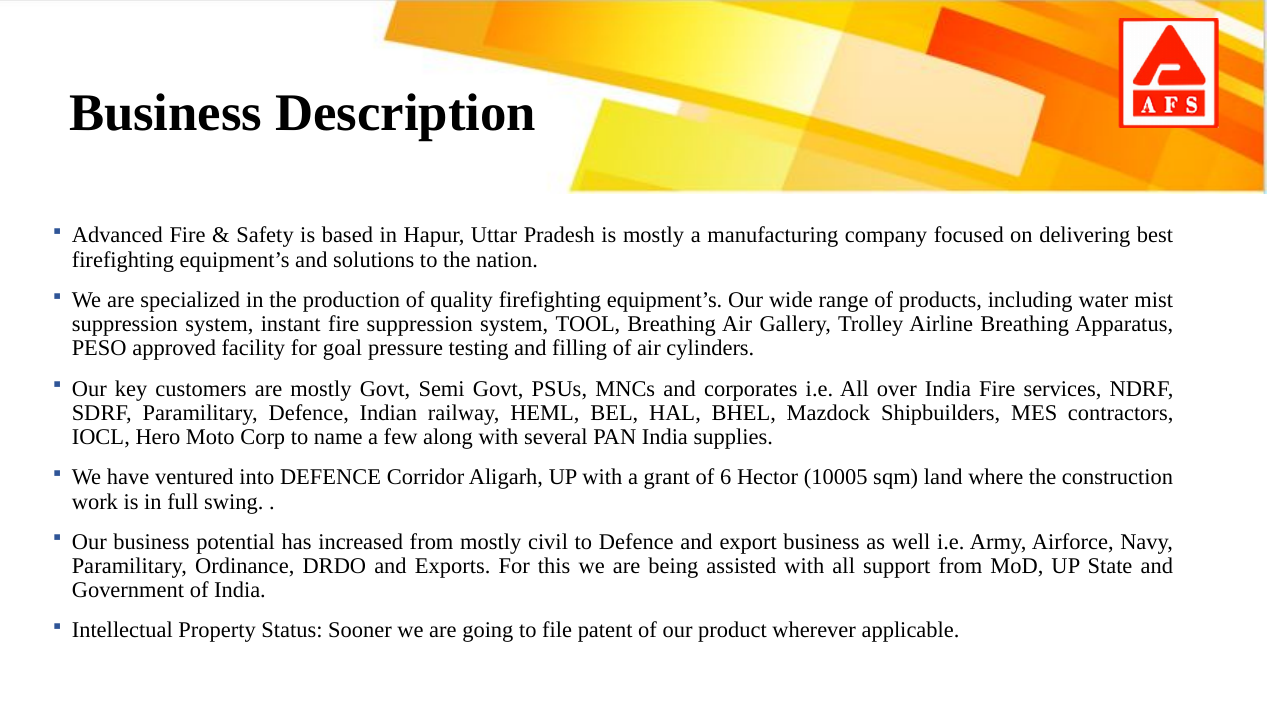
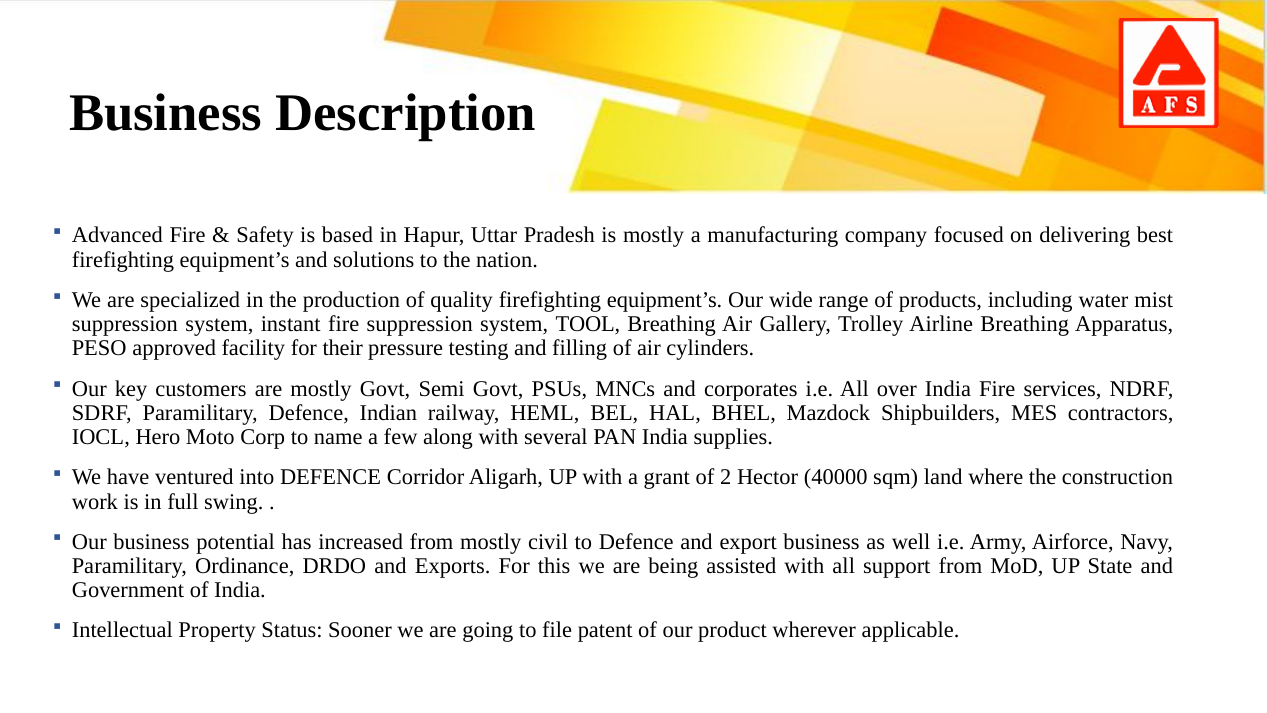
goal: goal -> their (343, 348)
6: 6 -> 2 (726, 477)
10005: 10005 -> 40000 (836, 477)
